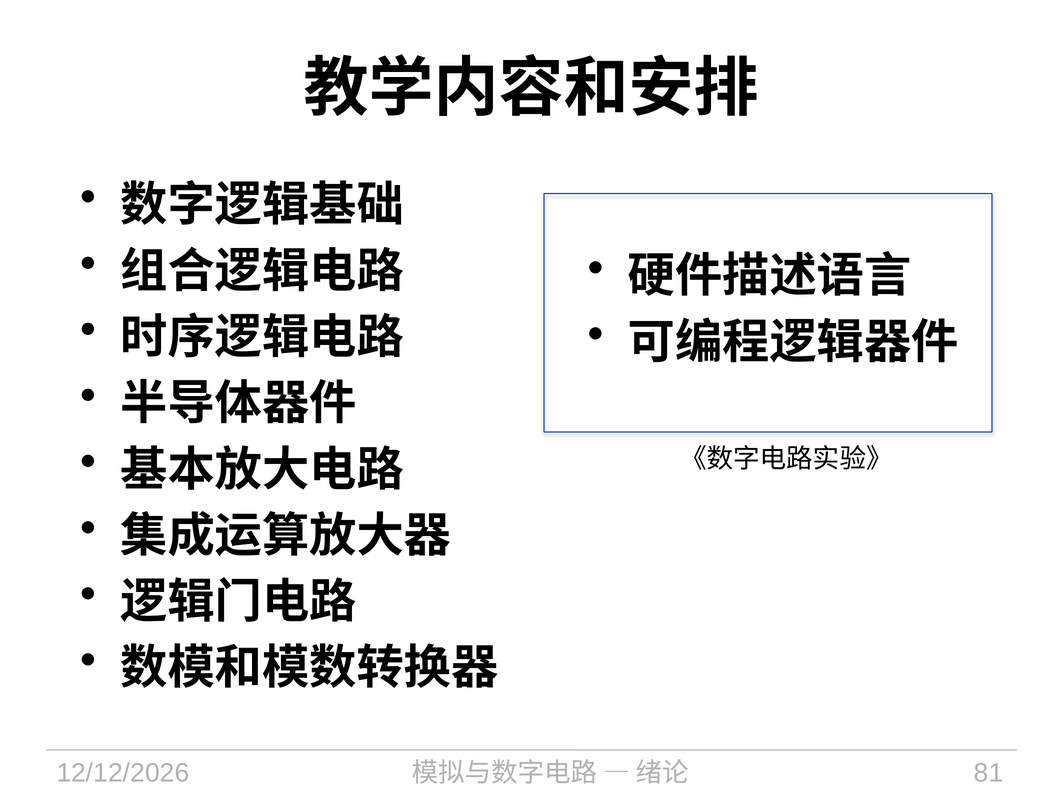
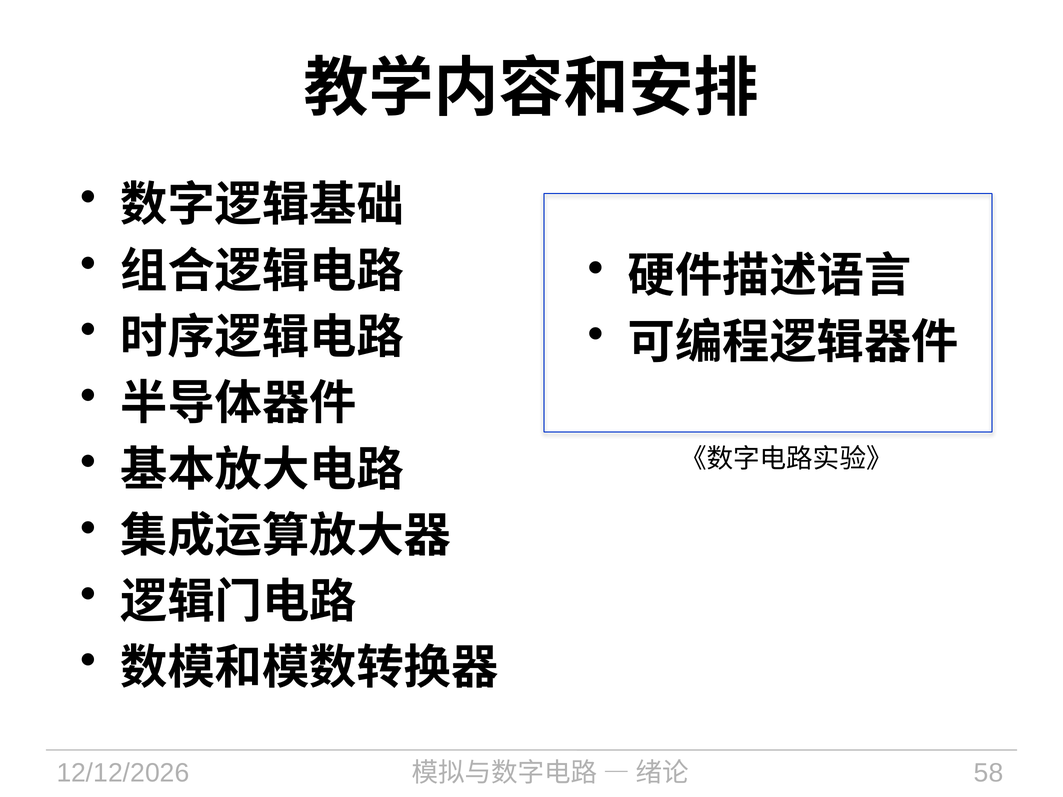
81: 81 -> 58 (989, 773)
